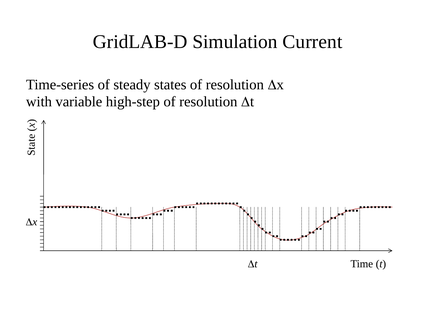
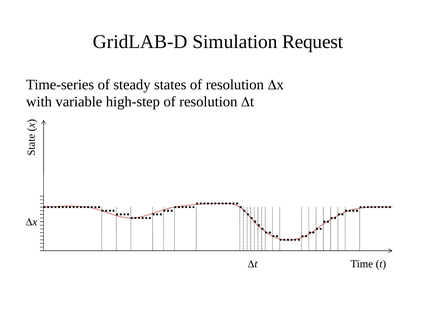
Current: Current -> Request (313, 42)
